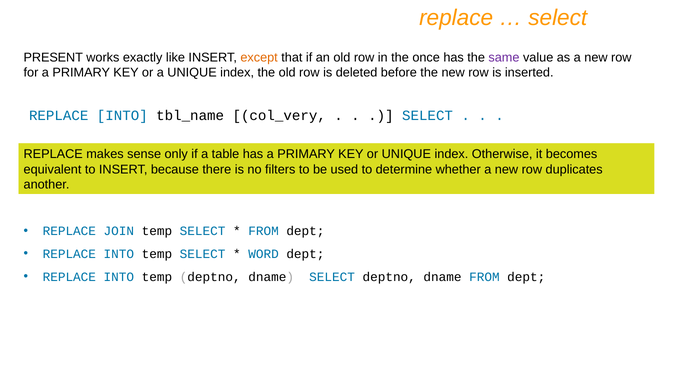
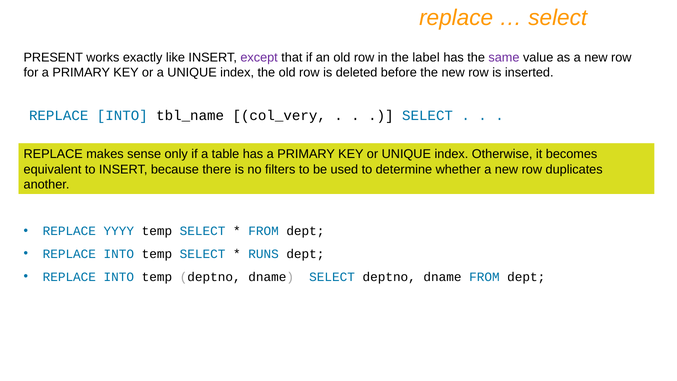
except colour: orange -> purple (259, 58)
once: once -> label (426, 58)
JOIN: JOIN -> YYYY (119, 231)
WORD: WORD -> RUNS (264, 254)
